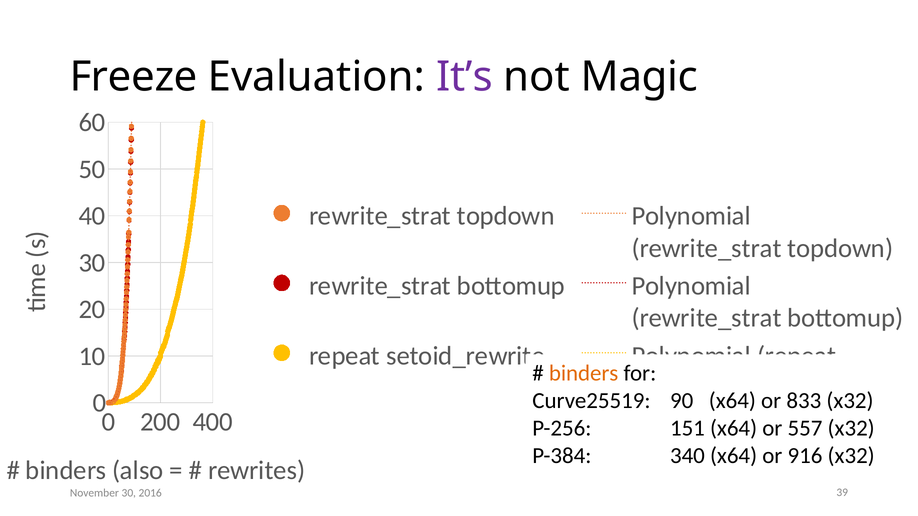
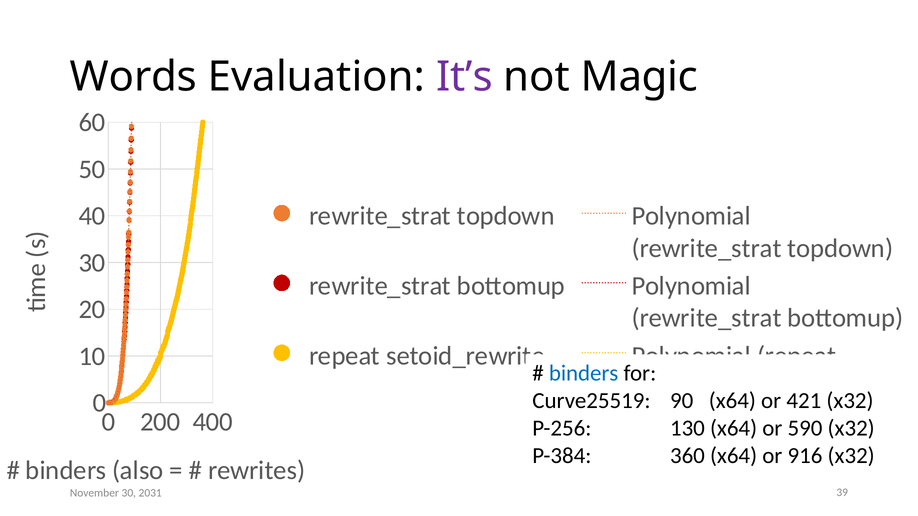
Freeze: Freeze -> Words (134, 77)
binders colour: orange -> blue (584, 373)
833: 833 -> 421 (804, 401)
151: 151 -> 130 (687, 428)
557: 557 -> 590 (805, 428)
340: 340 -> 360 (687, 456)
2016: 2016 -> 2031 (150, 493)
